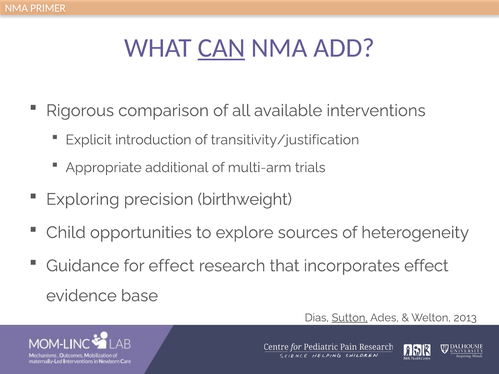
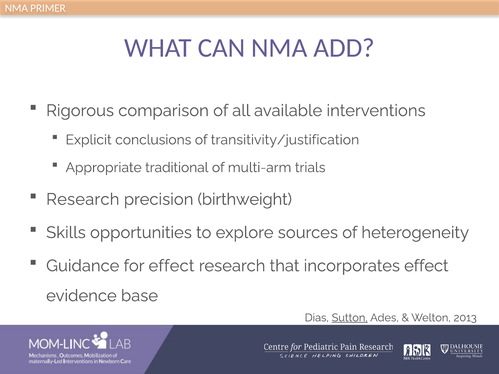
CAN underline: present -> none (221, 48)
introduction: introduction -> conclusions (153, 140)
additional: additional -> traditional (177, 168)
Exploring: Exploring -> Research (83, 199)
Child: Child -> Skills (66, 233)
